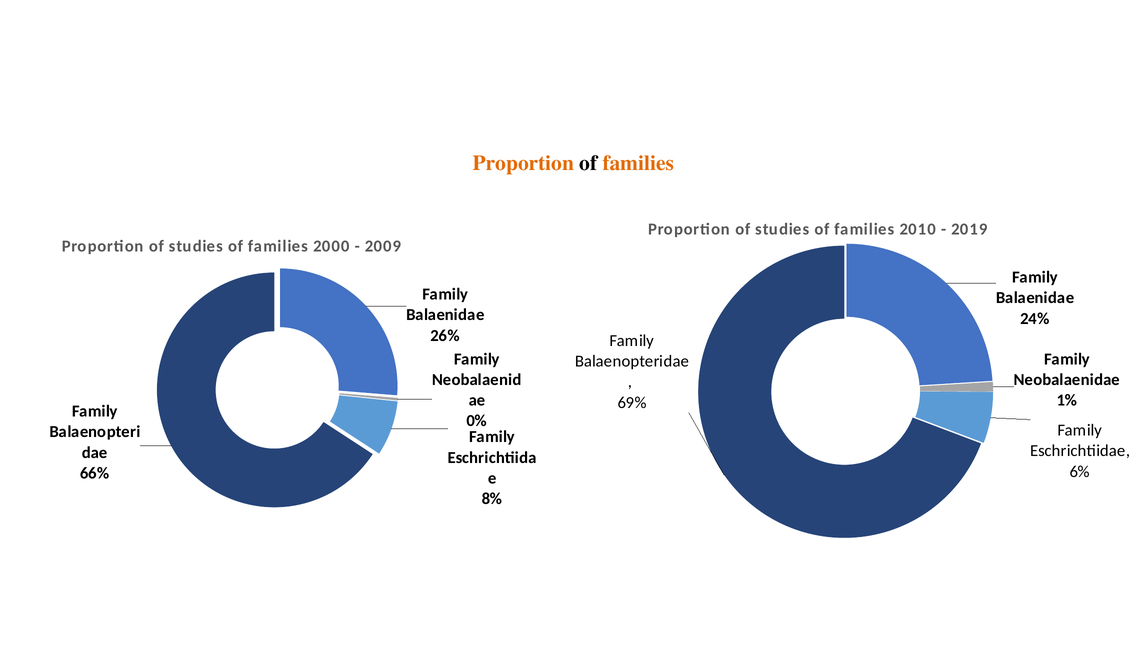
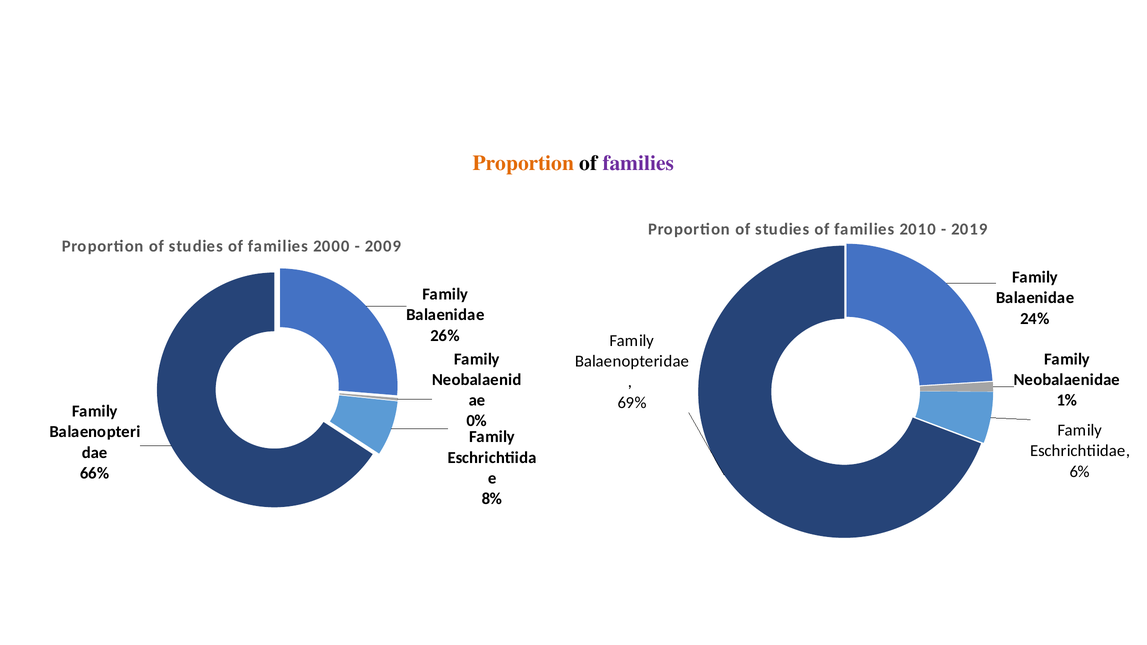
families colour: orange -> purple (638, 163)
